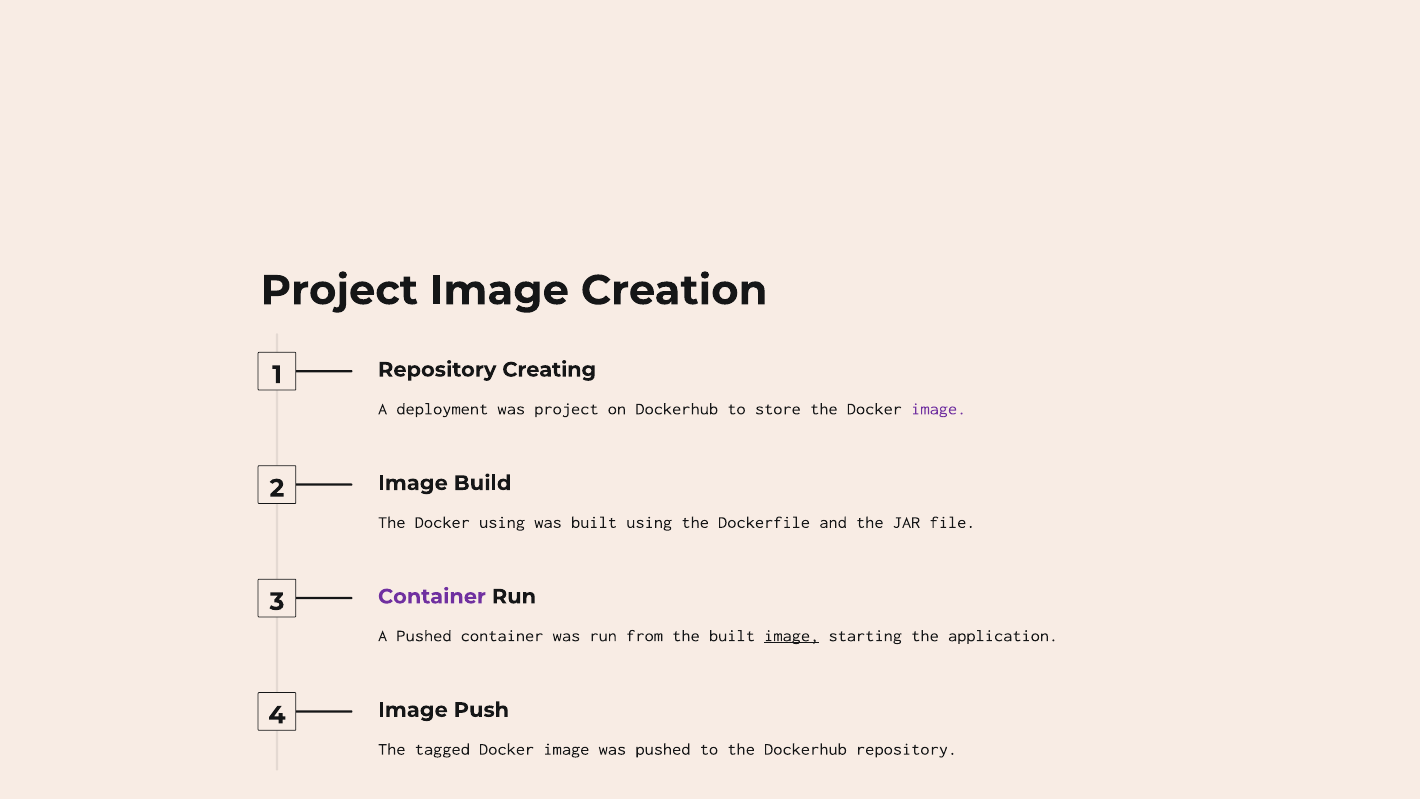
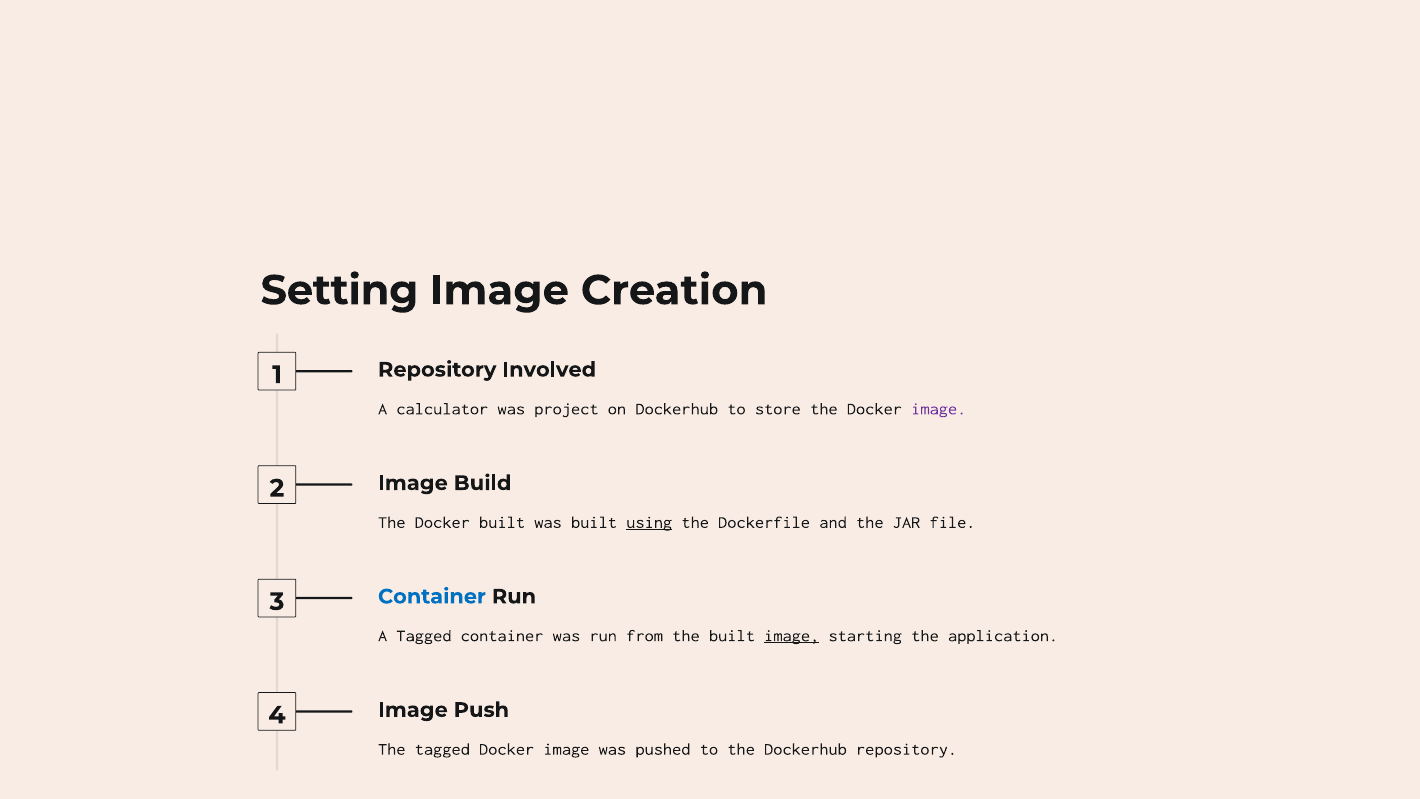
Project: Project -> Setting (339, 290)
Creating: Creating -> Involved (549, 370)
deployment: deployment -> calculator (442, 409)
Docker using: using -> built (502, 522)
using underline: none -> present (649, 522)
Container colour: purple -> blue (432, 596)
A Pushed: Pushed -> Tagged (424, 635)
